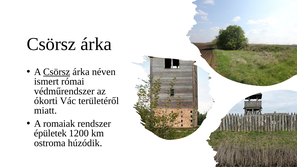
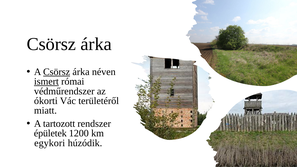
ismert underline: none -> present (46, 82)
romaiak: romaiak -> tartozott (59, 124)
ostroma: ostroma -> egykori (50, 143)
